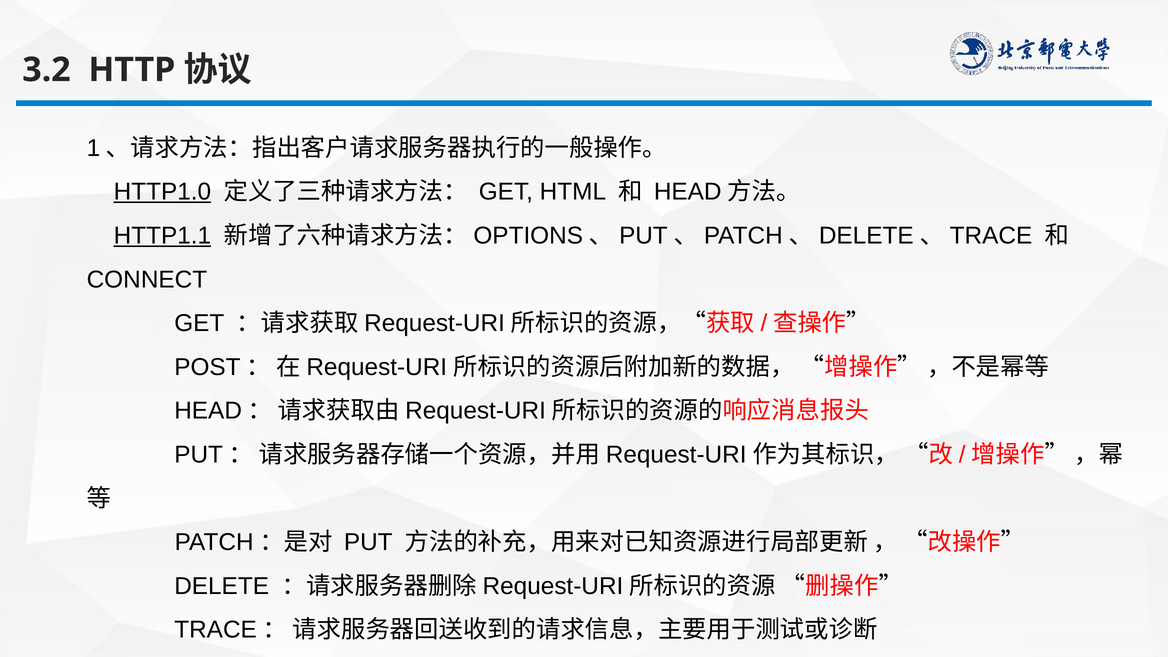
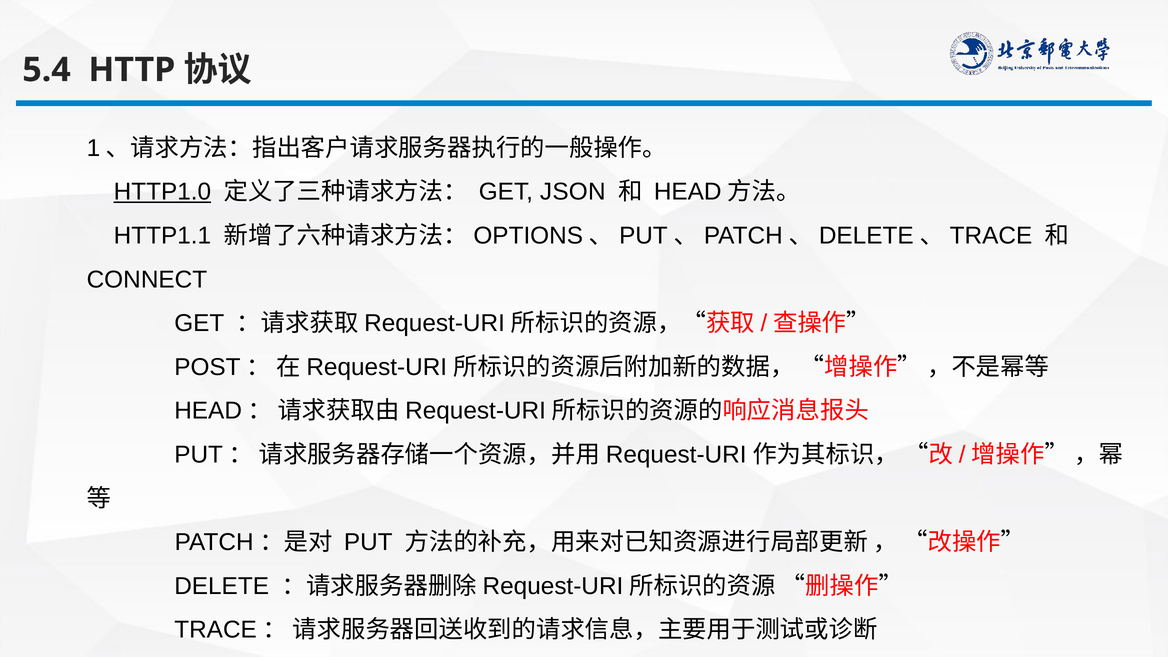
3.2: 3.2 -> 5.4 (47, 70)
HTML: HTML -> JSON (573, 192)
HTTP1.1 underline: present -> none (162, 236)
